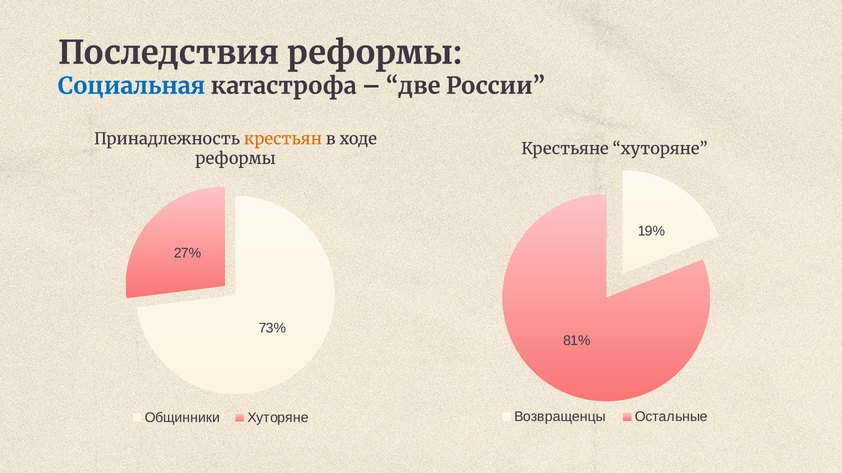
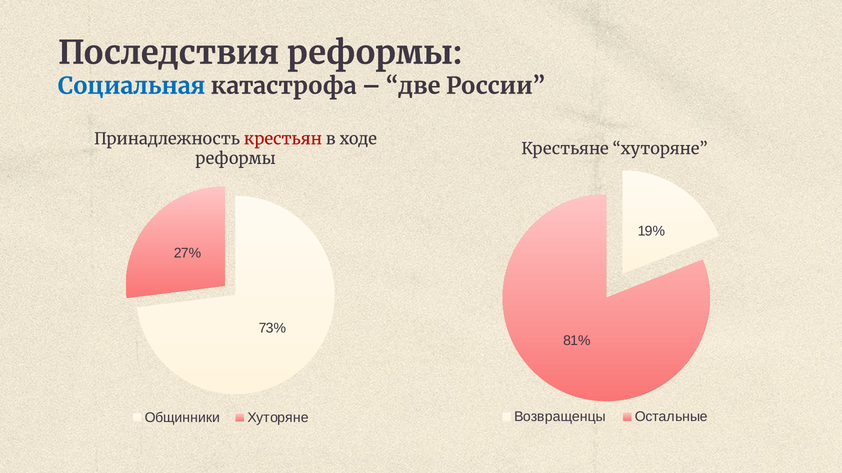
крестьян colour: orange -> red (283, 139)
